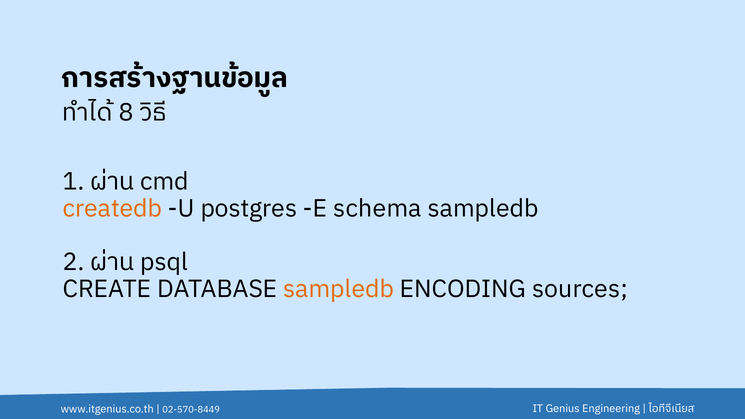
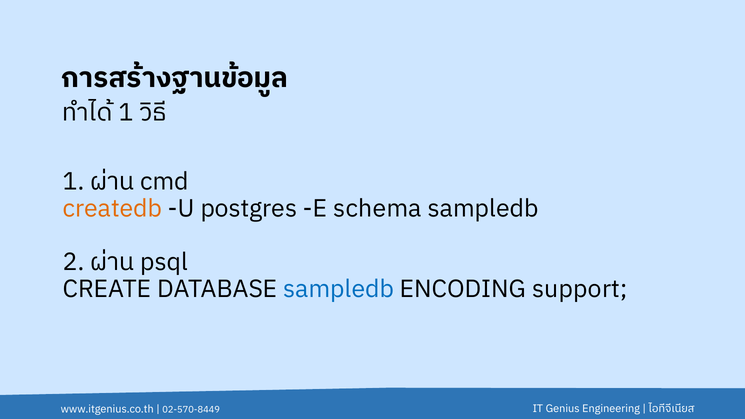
8: 8 -> 1 (126, 113)
sampledb colour: orange -> blue (339, 289)
sources: sources -> support (580, 289)
